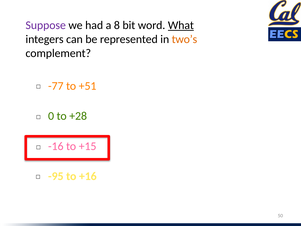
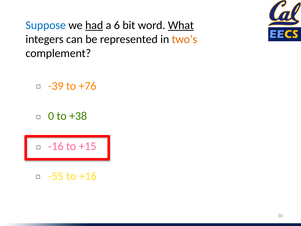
Suppose colour: purple -> blue (46, 25)
had underline: none -> present (94, 25)
8: 8 -> 6 (117, 25)
-77: -77 -> -39 (56, 86)
+51: +51 -> +76 (88, 86)
+28: +28 -> +38 (78, 116)
-95: -95 -> -55 (56, 176)
